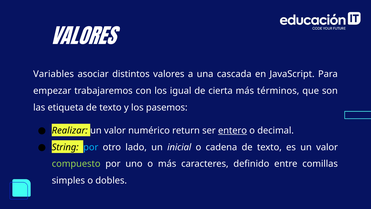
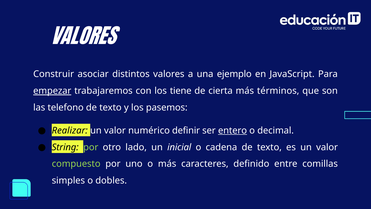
Variables: Variables -> Construir (54, 74)
cascada: cascada -> ejemplo (234, 74)
empezar underline: none -> present (52, 91)
igual: igual -> tiene (181, 91)
etiqueta: etiqueta -> telefono (66, 107)
return: return -> definir (186, 130)
por colour: light blue -> light green (91, 147)
